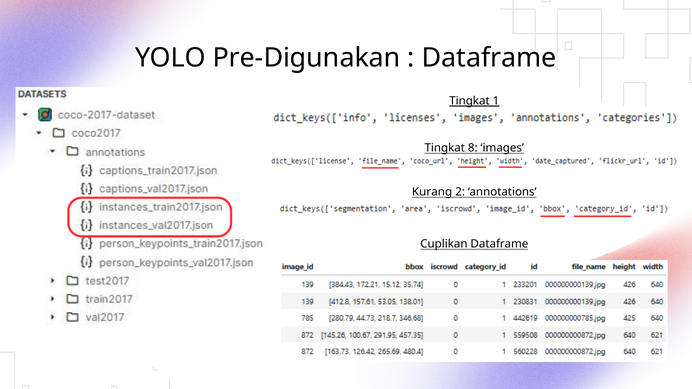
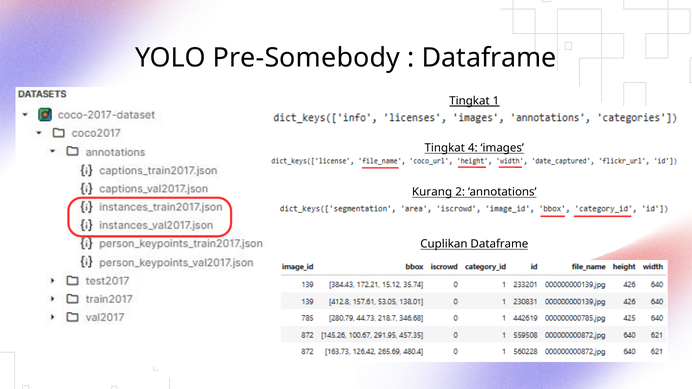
Pre-Digunakan: Pre-Digunakan -> Pre-Somebody (306, 58)
8: 8 -> 4 (473, 148)
